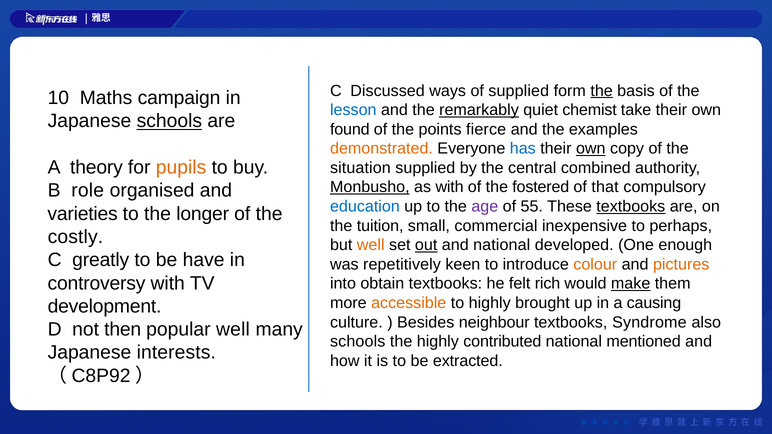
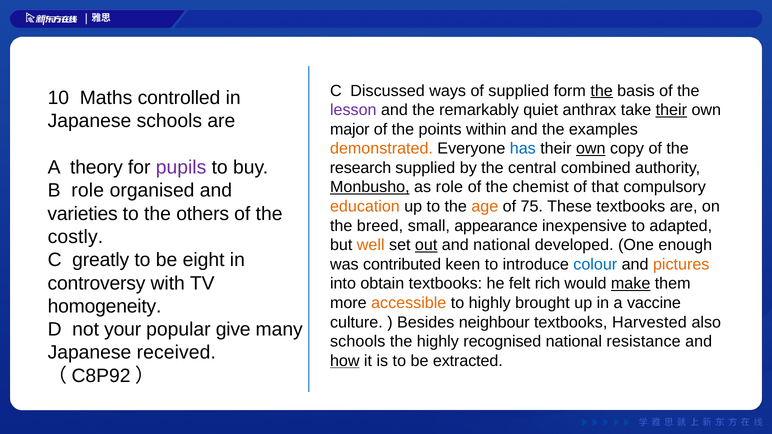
campaign: campaign -> controlled (179, 98)
lesson colour: blue -> purple (353, 110)
remarkably underline: present -> none (479, 110)
chemist: chemist -> anthrax (589, 110)
their underline: none -> present (671, 110)
schools underline: present -> none (169, 121)
found: found -> major (350, 129)
fierce: fierce -> within (486, 129)
pupils colour: orange -> purple (181, 168)
situation: situation -> research (361, 168)
as with: with -> role (449, 187)
fostered: fostered -> chemist (541, 187)
education colour: blue -> orange (365, 207)
age colour: purple -> orange (485, 207)
55: 55 -> 75 (532, 207)
textbooks underline: present -> none (631, 207)
longer: longer -> others (203, 214)
tuition: tuition -> breed (380, 226)
commercial: commercial -> appearance (496, 226)
perhaps: perhaps -> adapted (681, 226)
have: have -> eight (204, 260)
repetitively: repetitively -> contributed (402, 265)
colour colour: orange -> blue (595, 265)
causing: causing -> vaccine (654, 303)
development: development -> homogeneity (105, 306)
Syndrome: Syndrome -> Harvested (649, 322)
then: then -> your (123, 330)
popular well: well -> give (233, 330)
contributed: contributed -> recognised (502, 342)
mentioned: mentioned -> resistance (644, 342)
interests: interests -> received (176, 353)
how underline: none -> present (345, 361)
